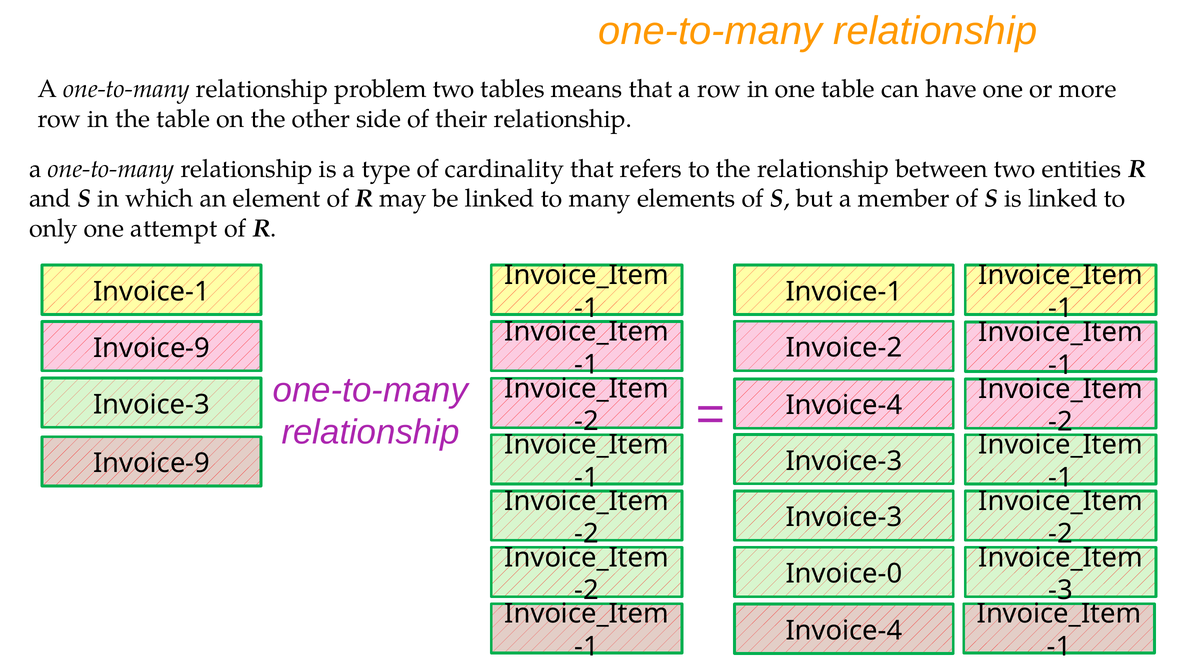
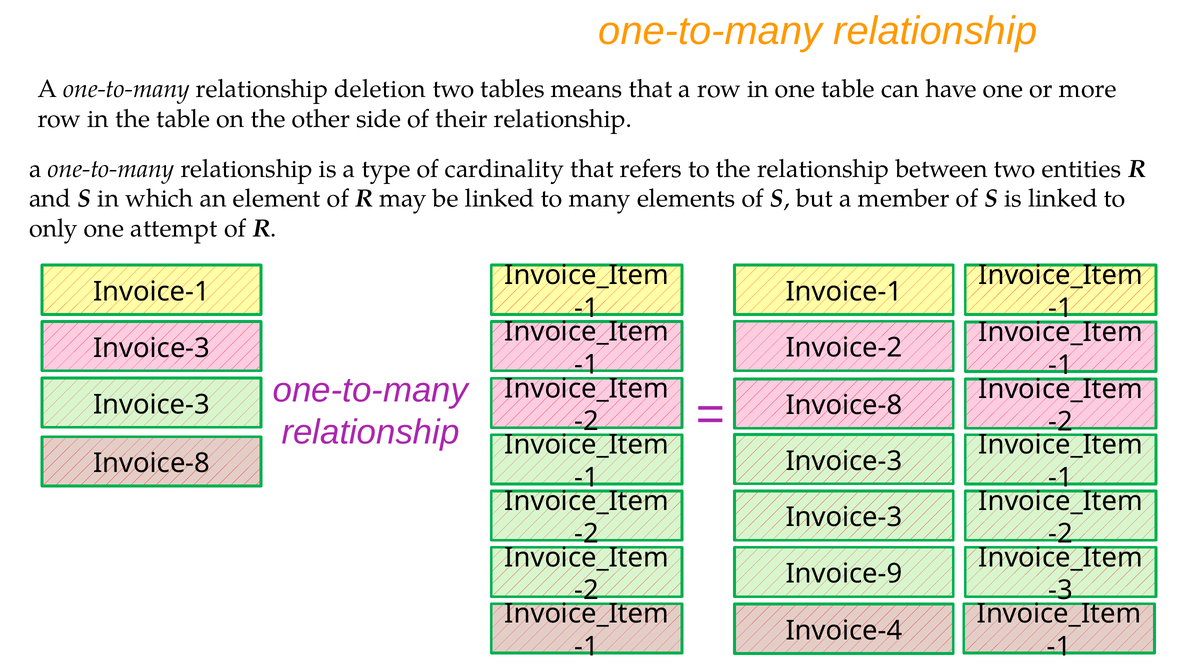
problem: problem -> deletion (380, 89)
Invoice-9: Invoice-9 -> Invoice-3 (152, 348)
Invoice-4: Invoice-4 -> Invoice-8 (844, 406)
Invoice-9: Invoice-9 -> Invoice-8 (152, 464)
Invoice-0: Invoice-0 -> Invoice-9 (844, 575)
